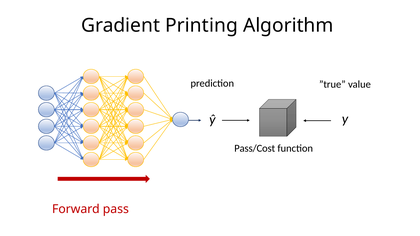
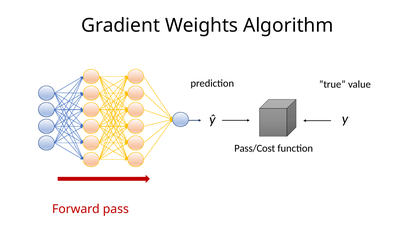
Printing: Printing -> Weights (202, 26)
